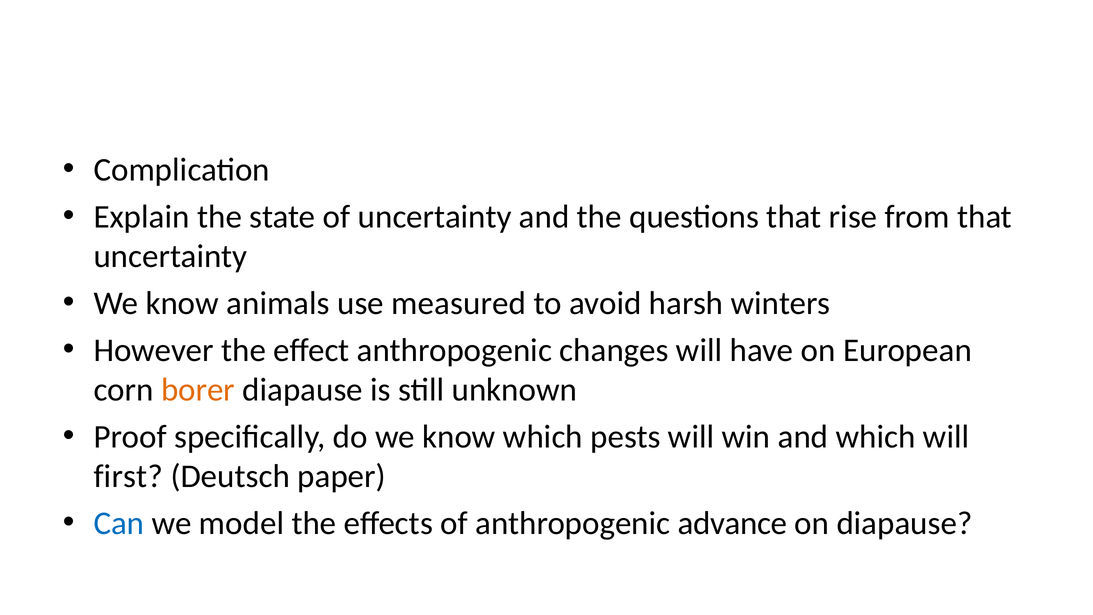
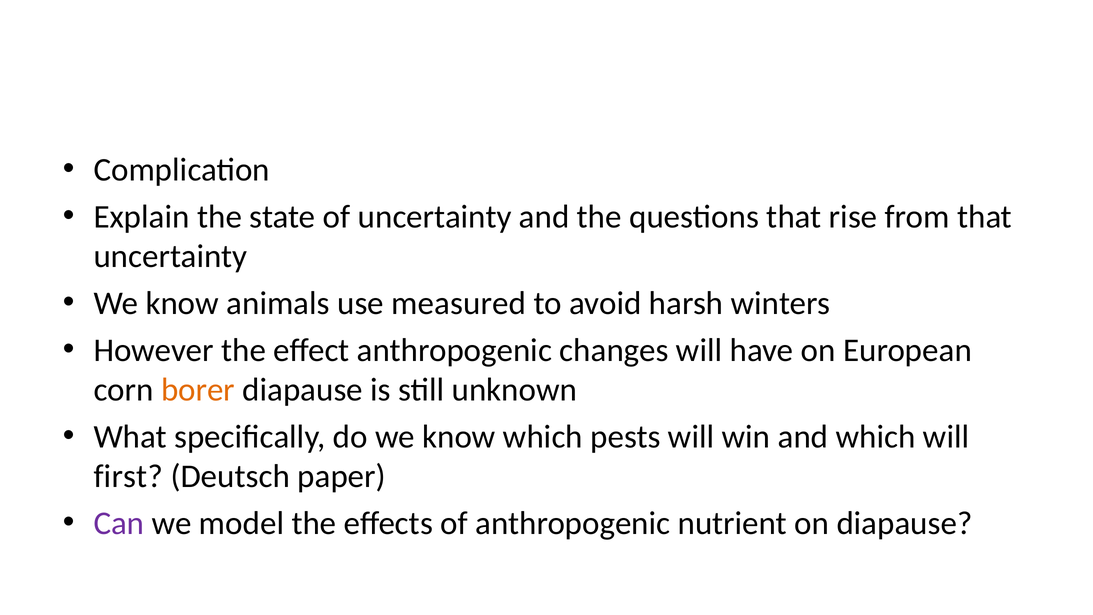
Proof: Proof -> What (130, 437)
Can colour: blue -> purple (119, 523)
advance: advance -> nutrient (732, 523)
